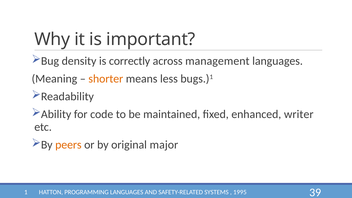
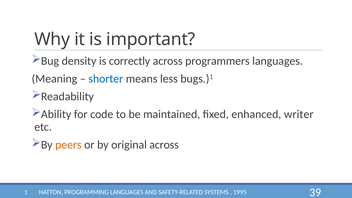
management: management -> programmers (217, 61)
shorter colour: orange -> blue (106, 79)
original major: major -> across (164, 145)
